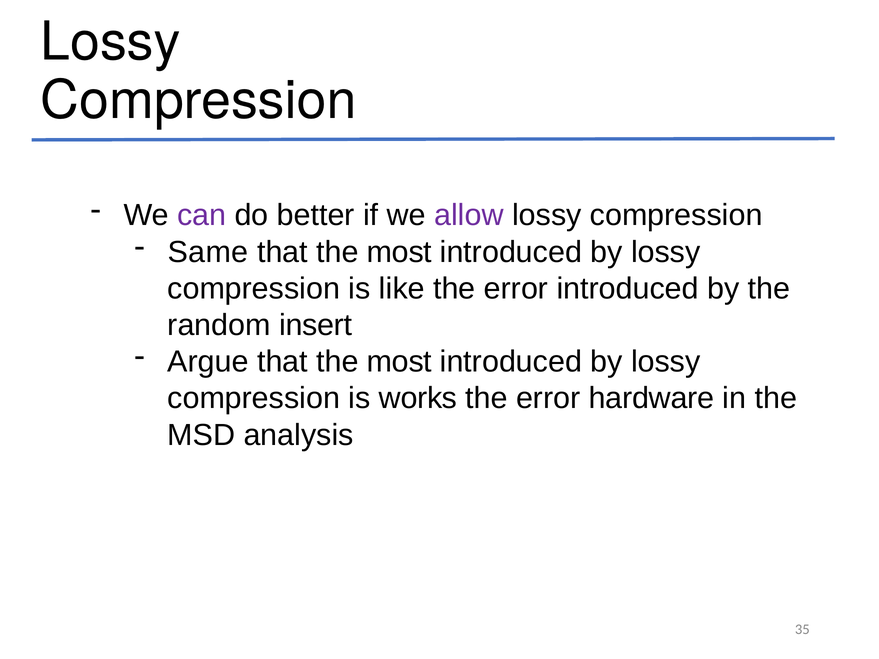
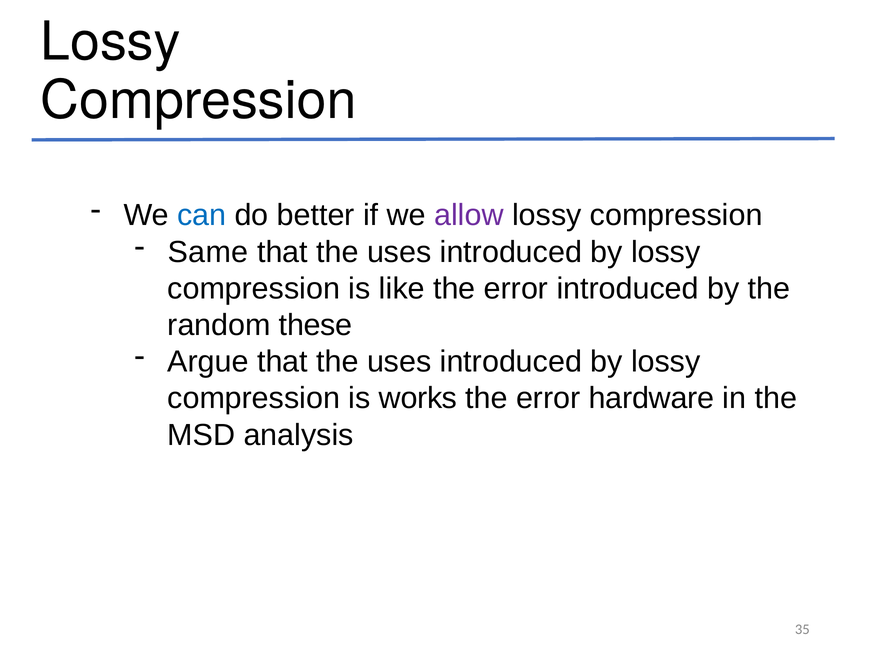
can colour: purple -> blue (202, 215)
most: most -> uses (399, 252)
insert: insert -> these (316, 325)
Argue that the most: most -> uses (399, 362)
